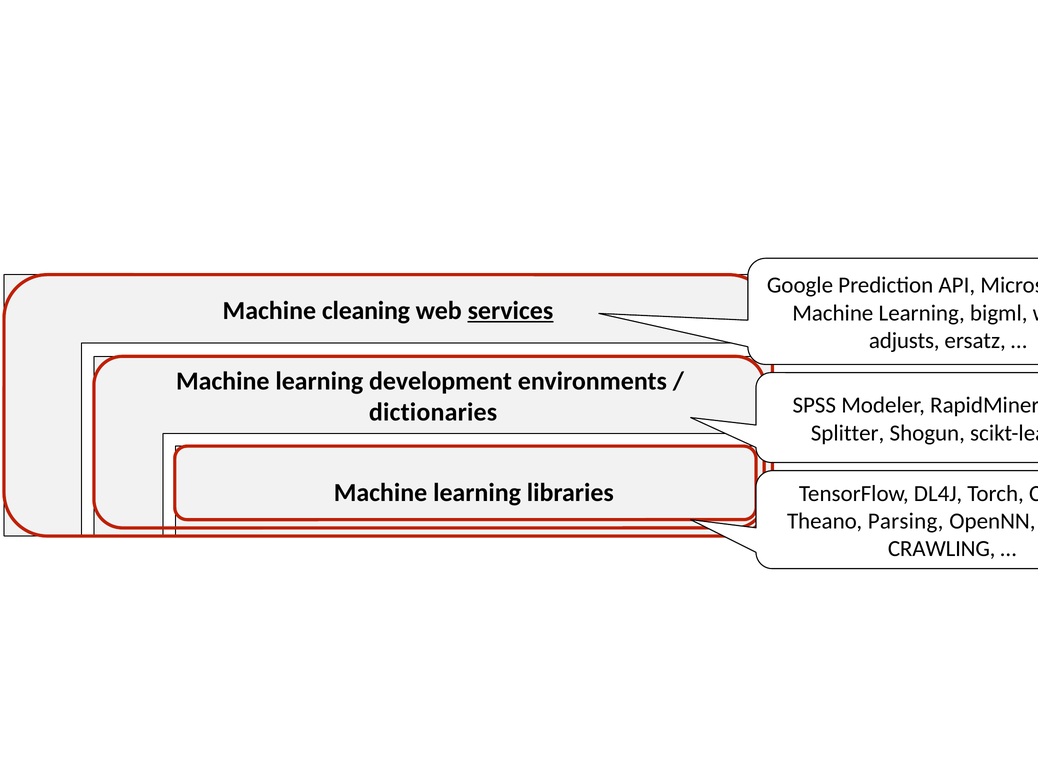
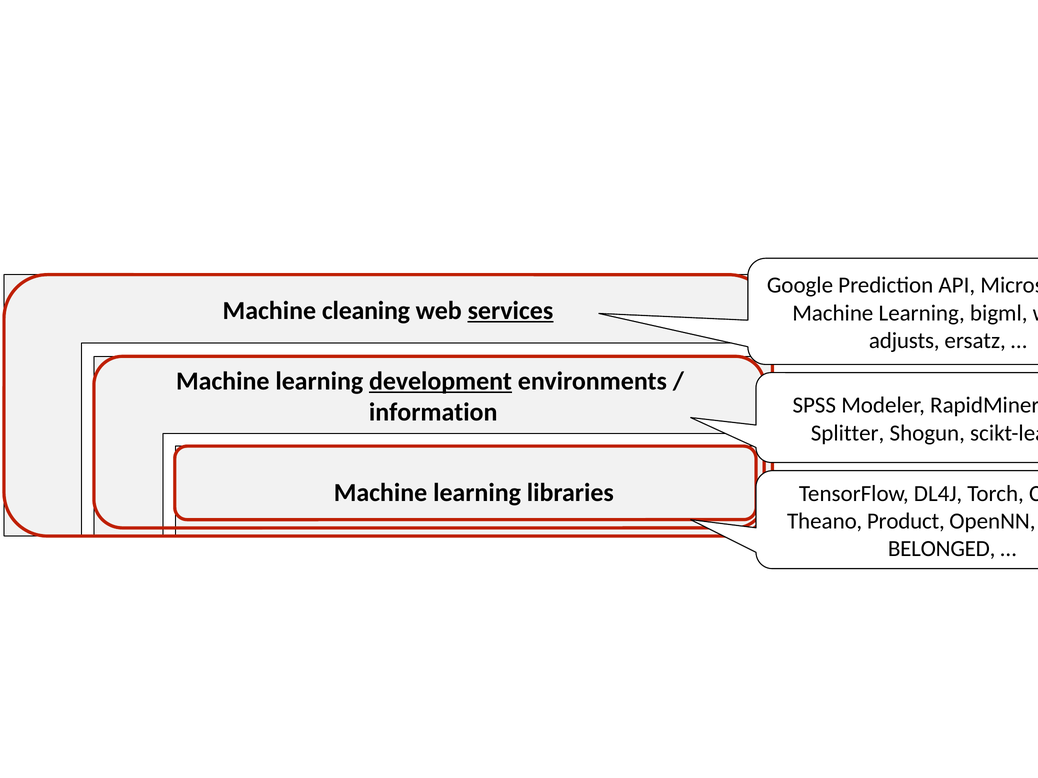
development underline: none -> present (441, 381)
dictionaries: dictionaries -> information (433, 413)
Parsing: Parsing -> Product (906, 522)
CRAWLING: CRAWLING -> BELONGED (942, 549)
